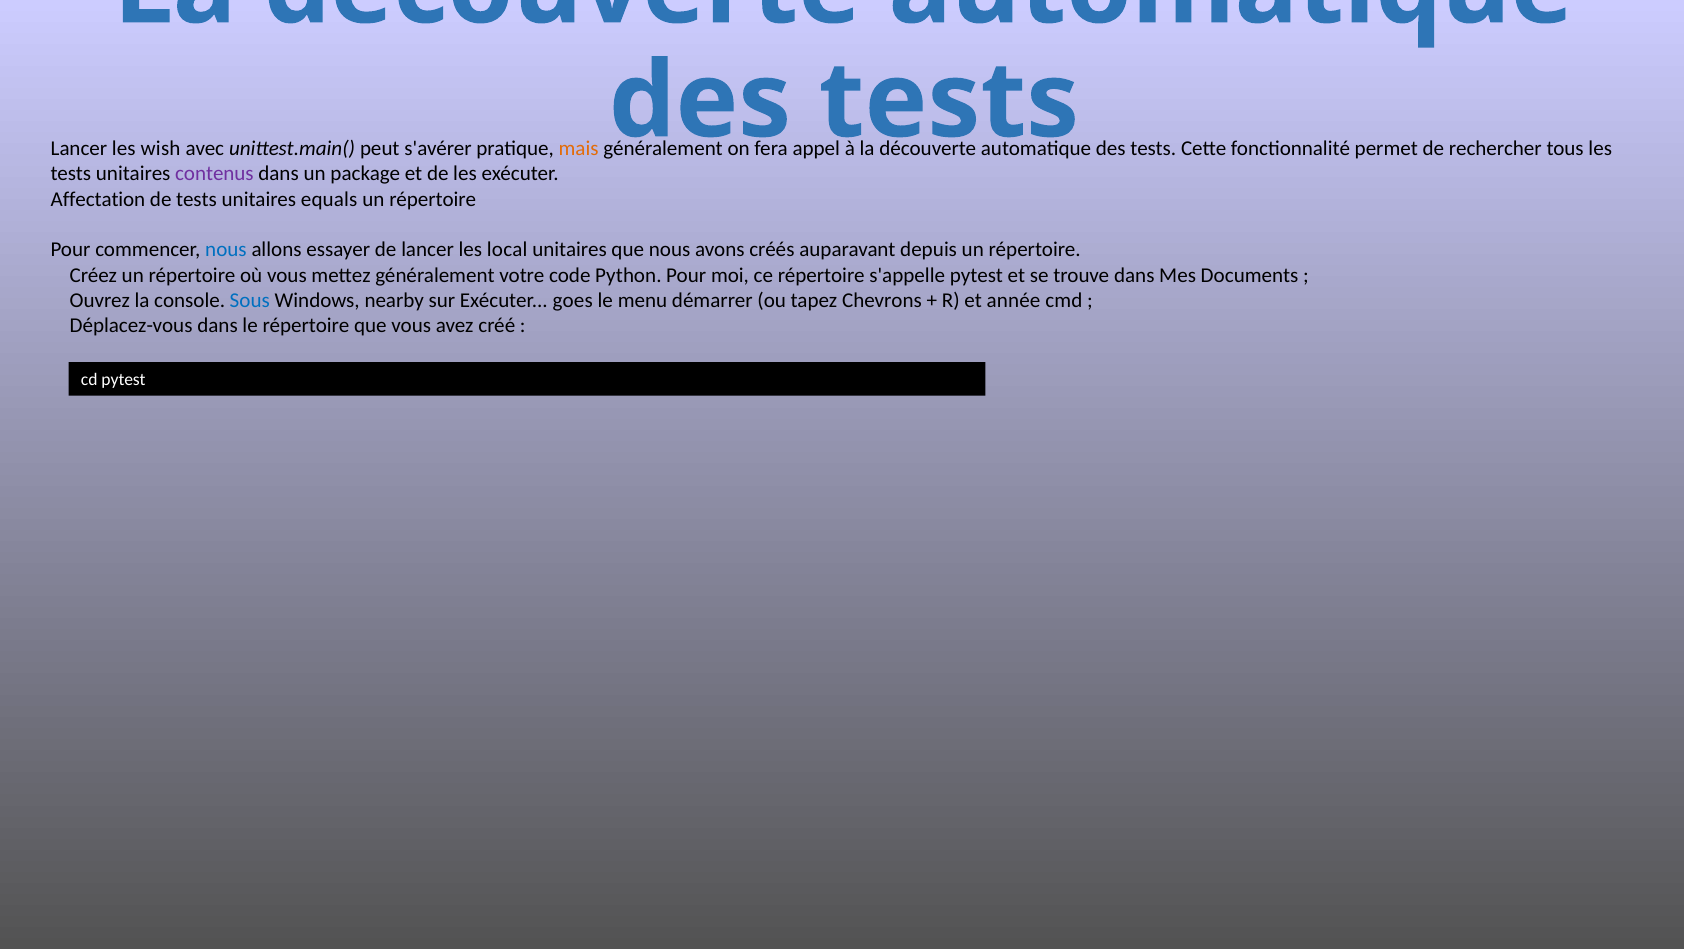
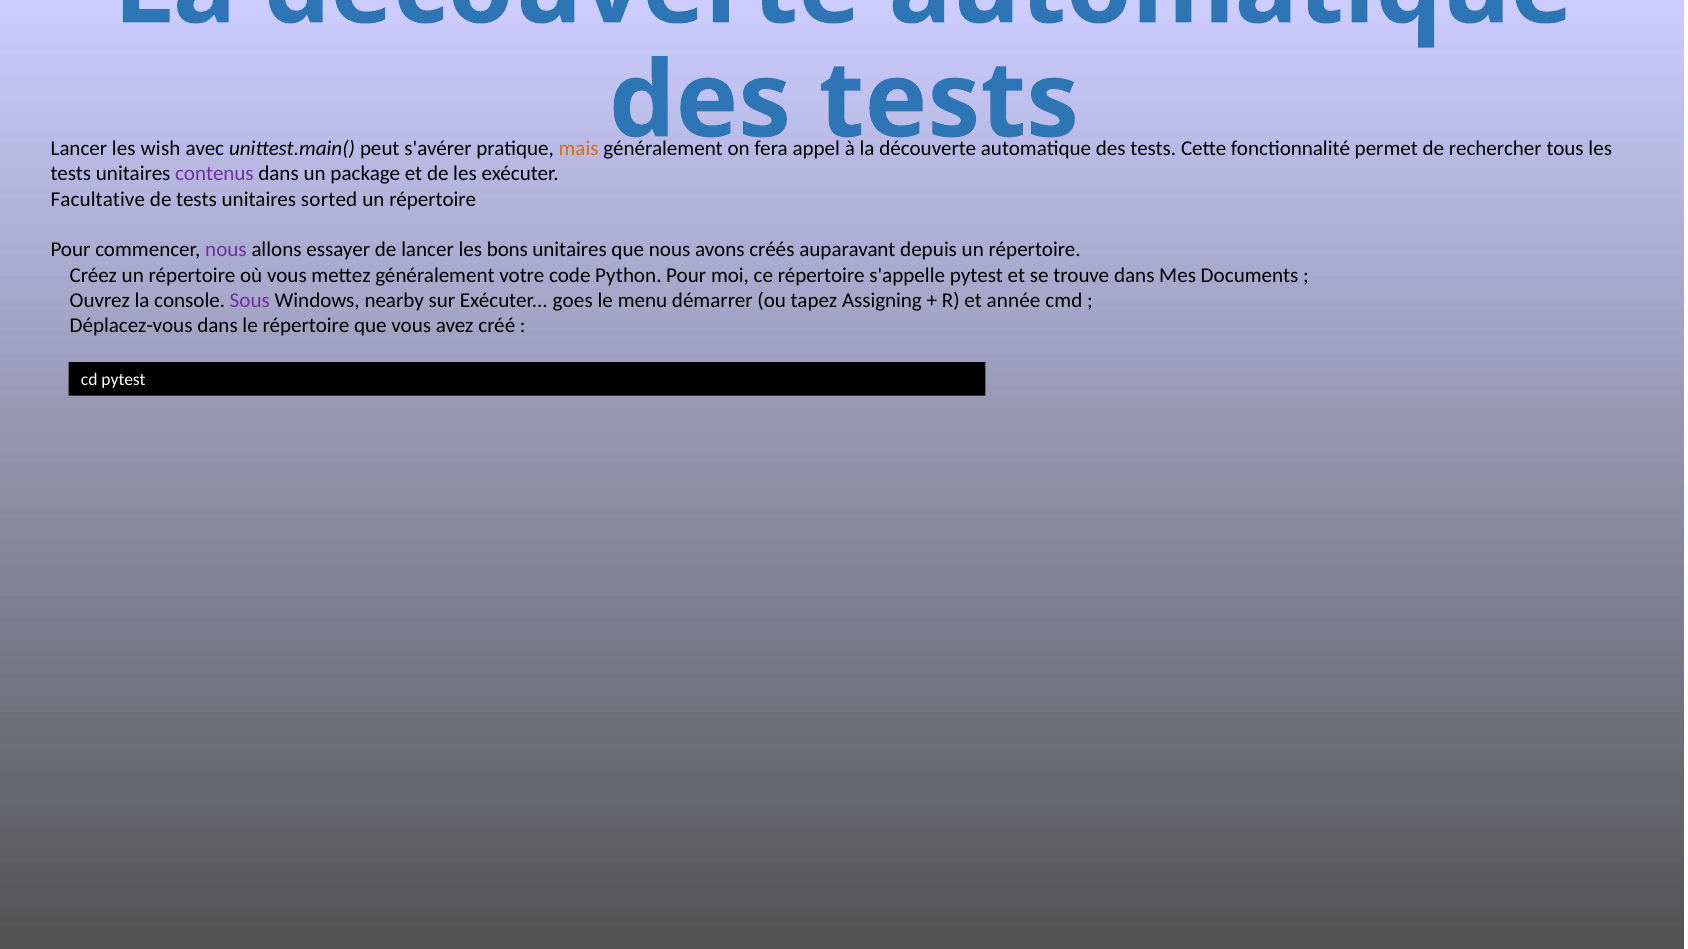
Affectation: Affectation -> Facultative (98, 199)
equals: equals -> sorted (329, 199)
nous colour: blue -> purple (226, 250)
local: local -> bons (507, 250)
Sous colour: blue -> purple (250, 301)
Chevrons: Chevrons -> Assigning (882, 301)
